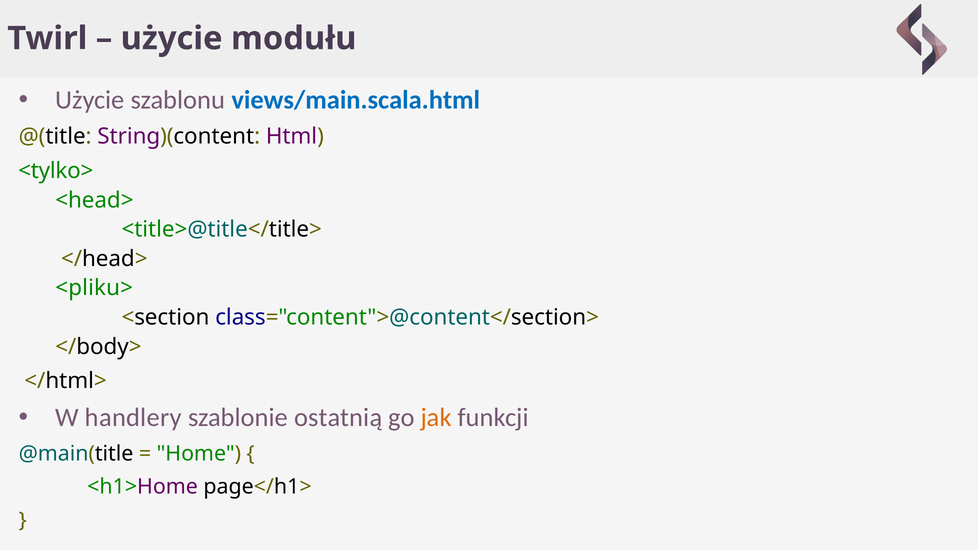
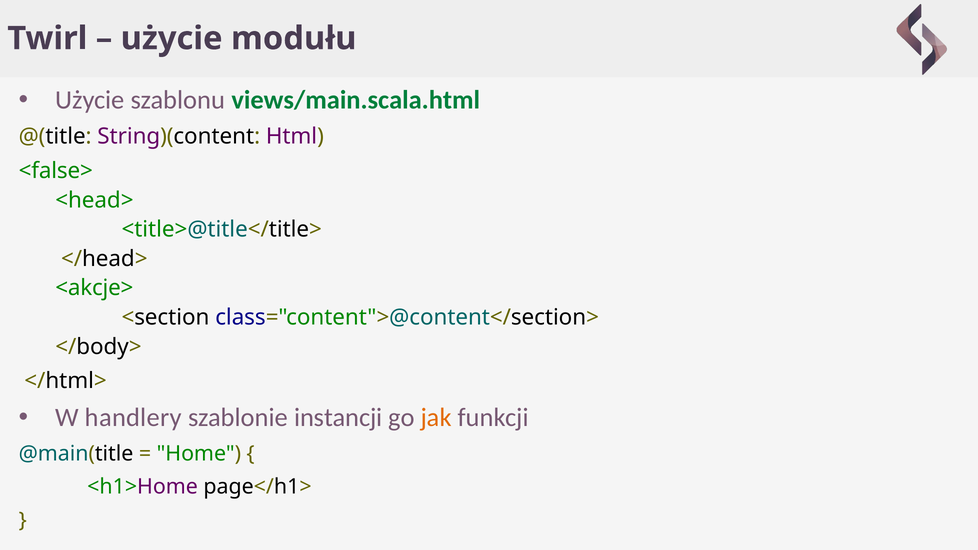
views/main.scala.html colour: blue -> green (356, 100)
<tylko>: <tylko> -> <false> (56, 171)
<pliku>: <pliku> -> <akcje> (94, 288)
ostatnią: ostatnią -> instancji (338, 418)
